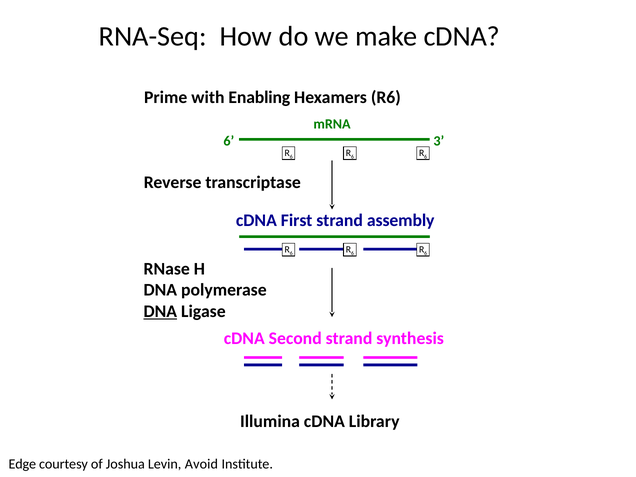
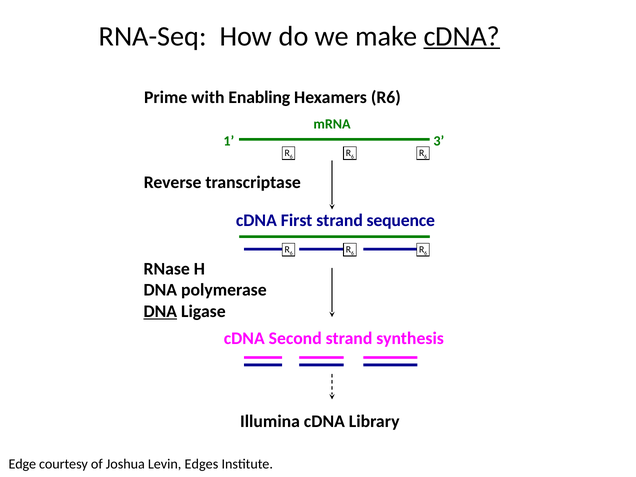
cDNA underline: none -> present (462, 36)
6: 6 -> 1 (229, 141)
assembly: assembly -> sequence (401, 221)
Avoid: Avoid -> Edges (201, 464)
